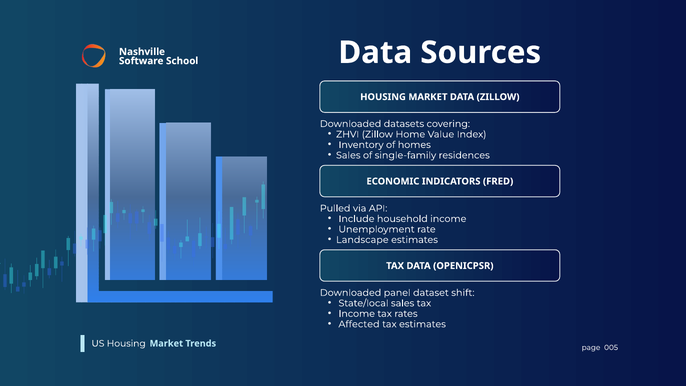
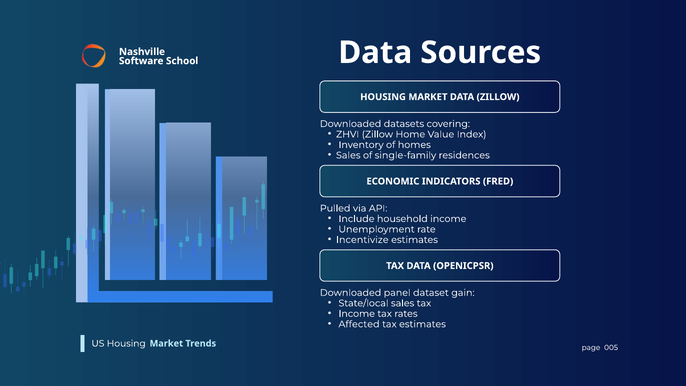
Landscape: Landscape -> Incentivize (362, 240)
shift: shift -> gain (463, 293)
